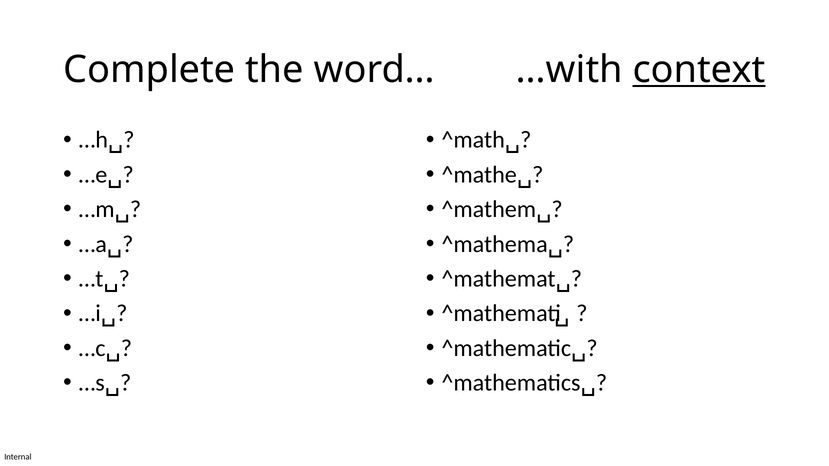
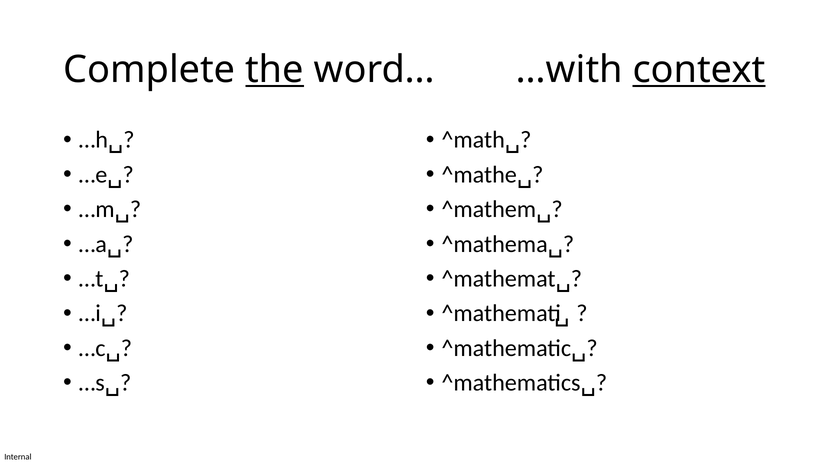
the underline: none -> present (275, 70)
